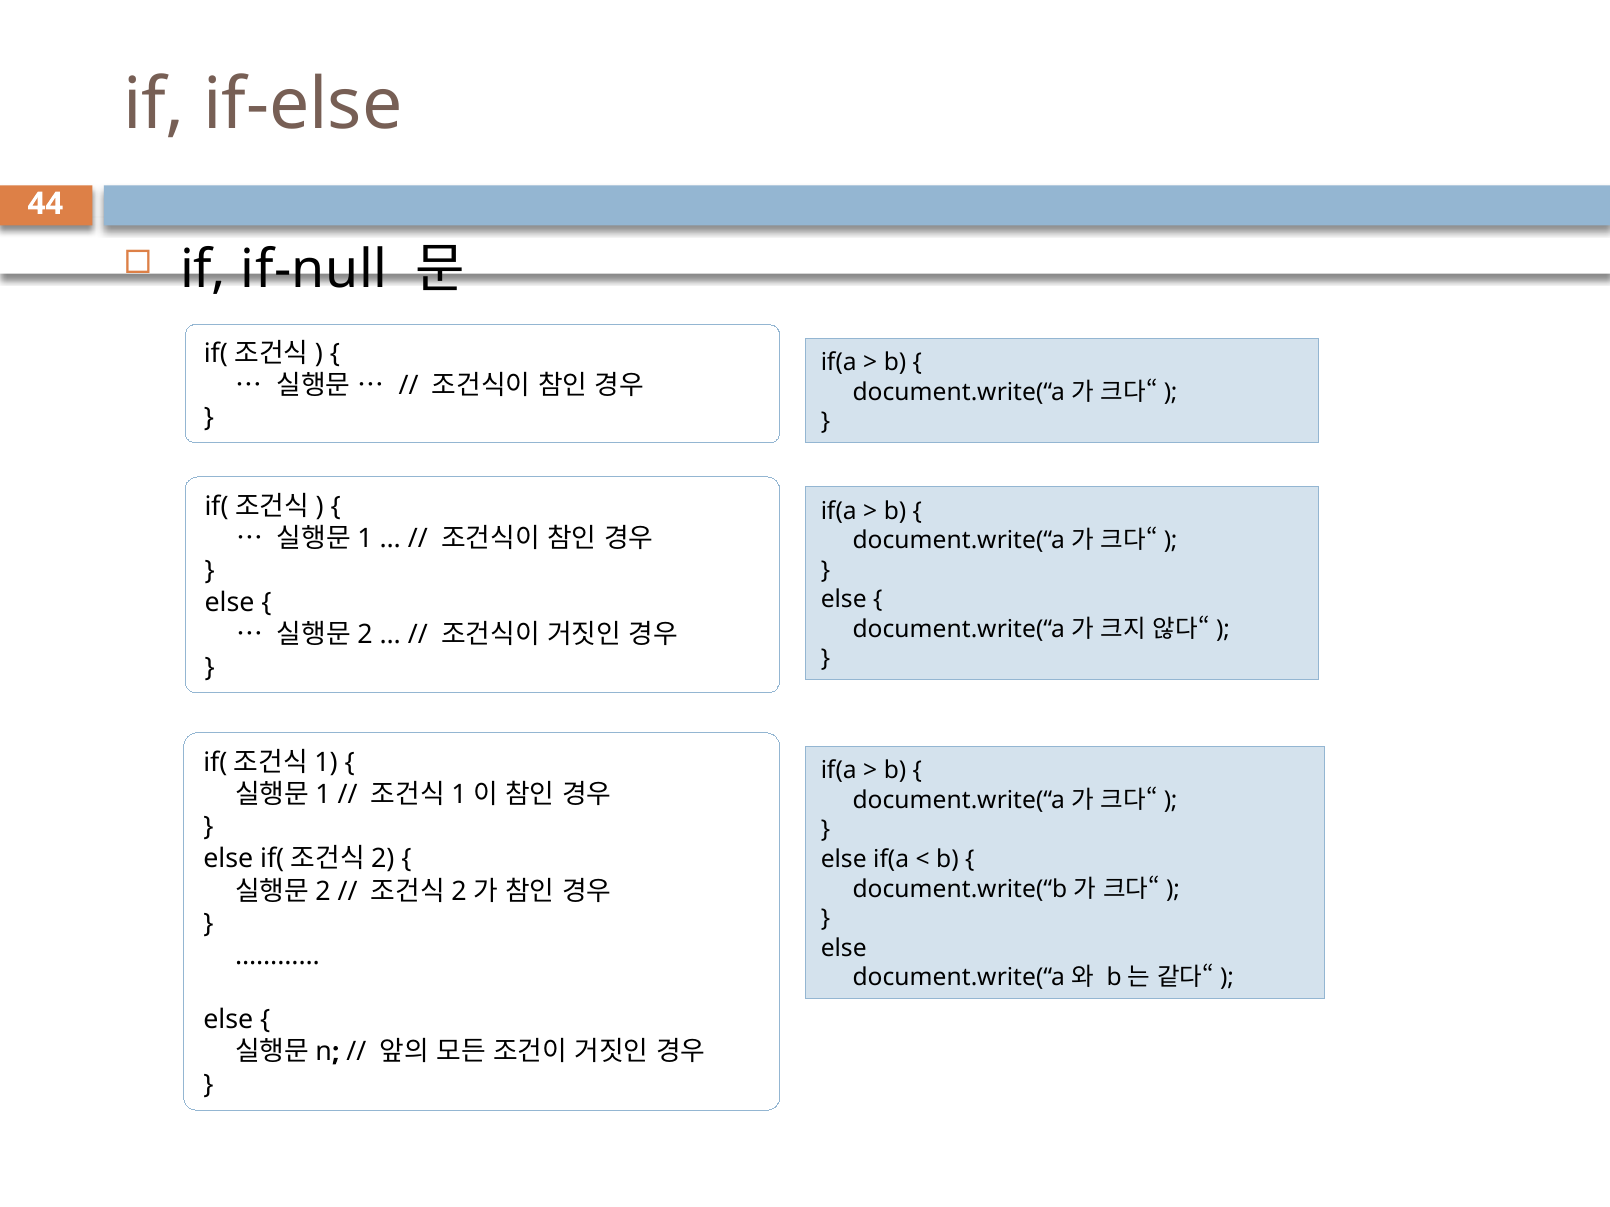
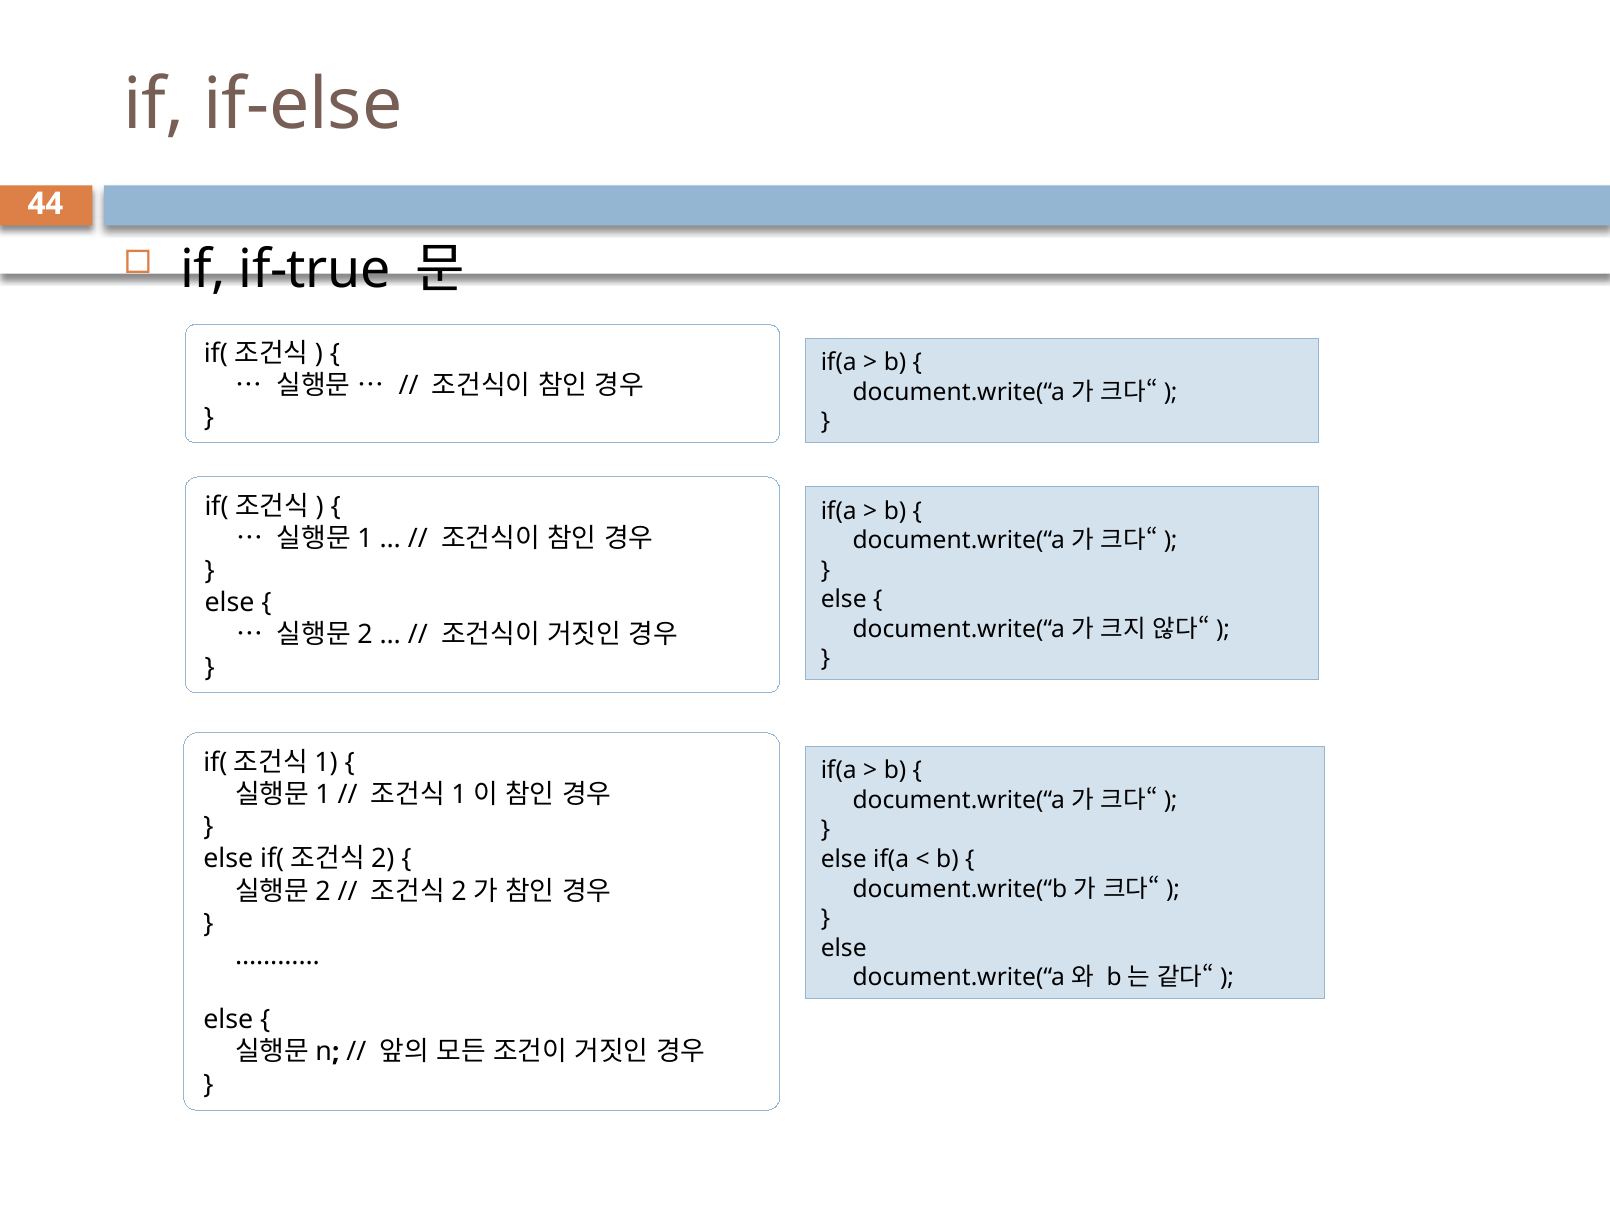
if-null: if-null -> if-true (315, 269)
